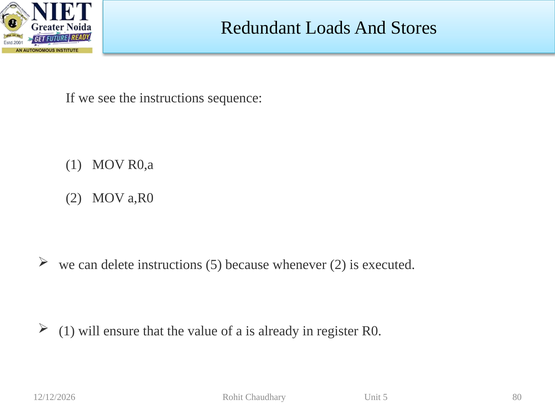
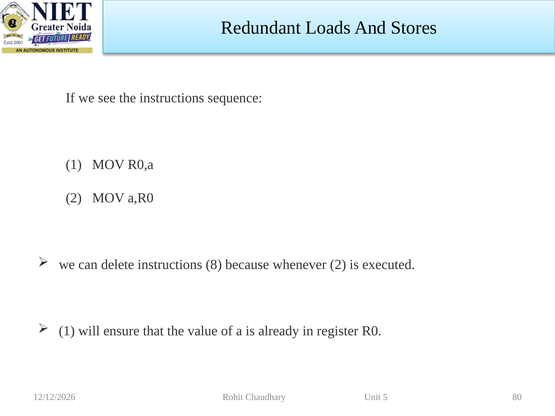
instructions 5: 5 -> 8 (214, 265)
